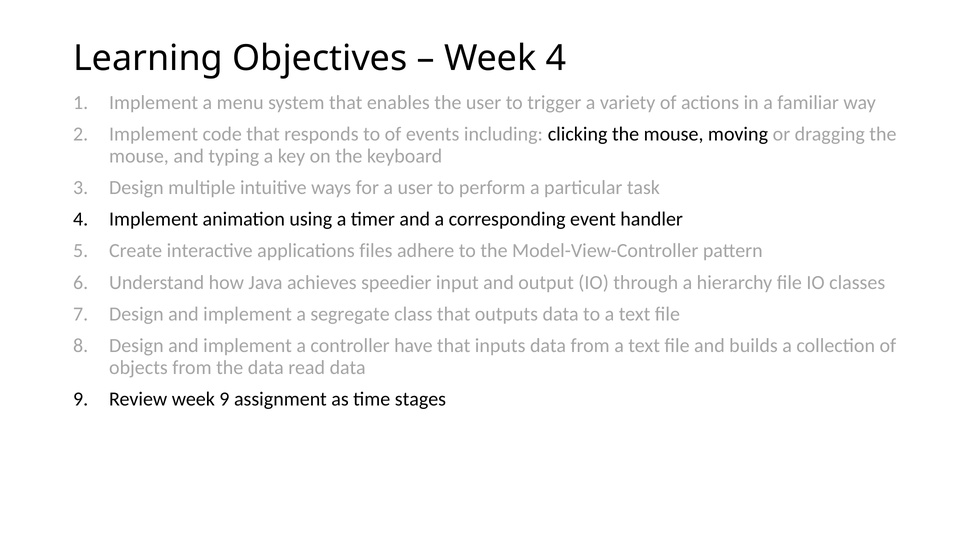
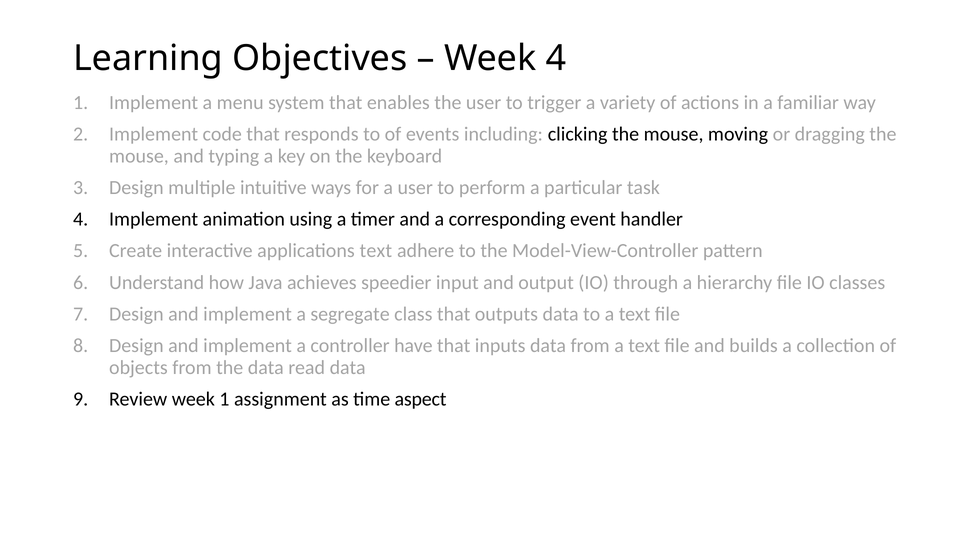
applications files: files -> text (376, 251)
week 9: 9 -> 1 (224, 399)
stages: stages -> aspect (421, 399)
